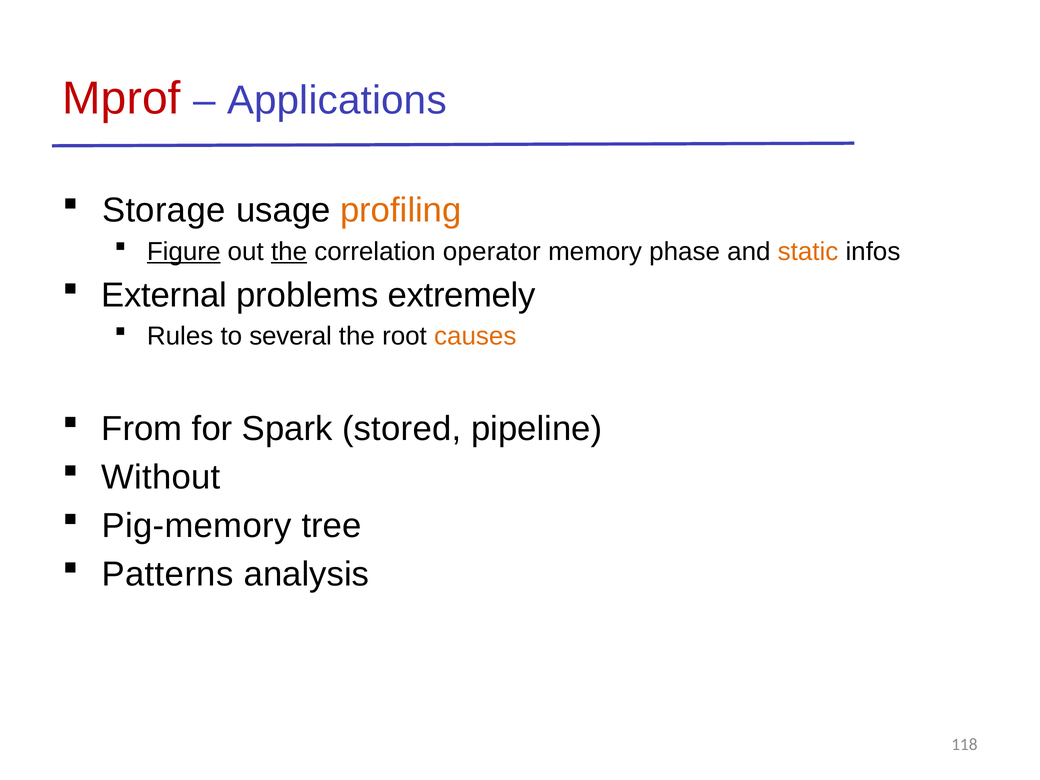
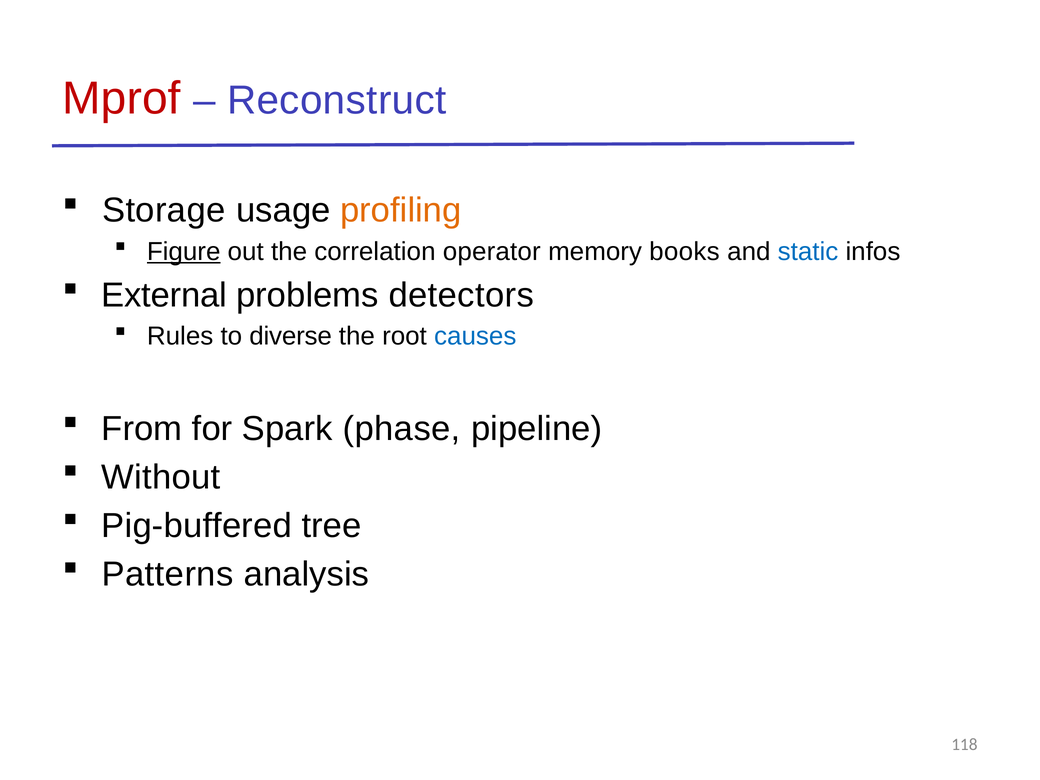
Applications: Applications -> Reconstruct (337, 100)
the underline: present -> none (289, 251)
phase: phase -> books (684, 251)
static colour: orange -> blue (808, 251)
extremely: extremely -> detectors (461, 295)
several: several -> diverse (291, 336)
causes colour: orange -> blue (475, 336)
stored: stored -> phase (402, 429)
Pig-memory: Pig-memory -> Pig-buffered (197, 526)
